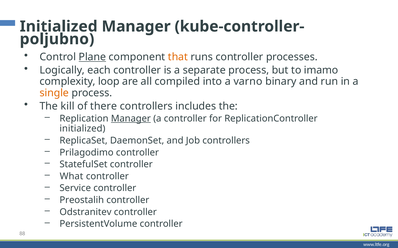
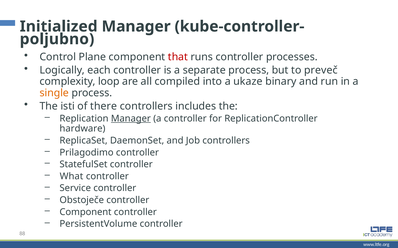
Plane underline: present -> none (92, 57)
that colour: orange -> red (178, 57)
imamo: imamo -> preveč (321, 70)
varno: varno -> ukaze (248, 82)
kill: kill -> isti (68, 106)
initialized: initialized -> hardware (82, 129)
Preostalih: Preostalih -> Obstoječe (82, 201)
Odstranitev: Odstranitev -> Component (86, 213)
